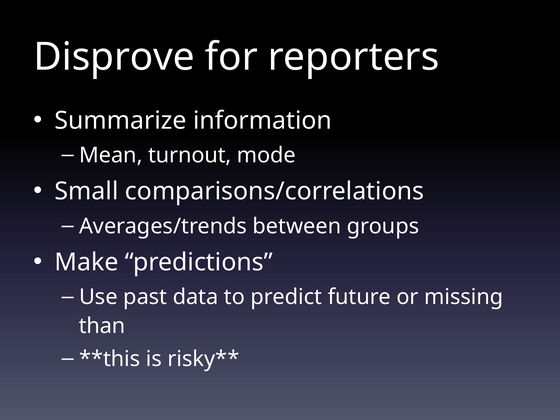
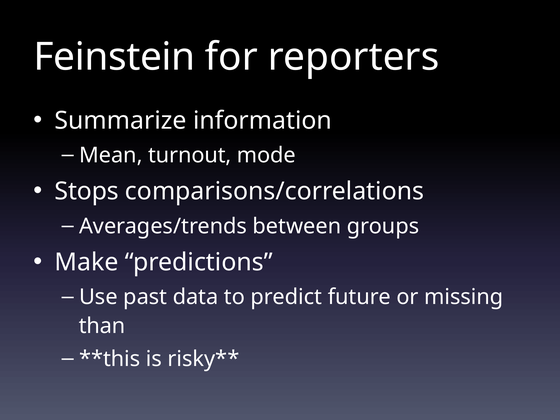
Disprove: Disprove -> Feinstein (114, 57)
Small: Small -> Stops (87, 191)
